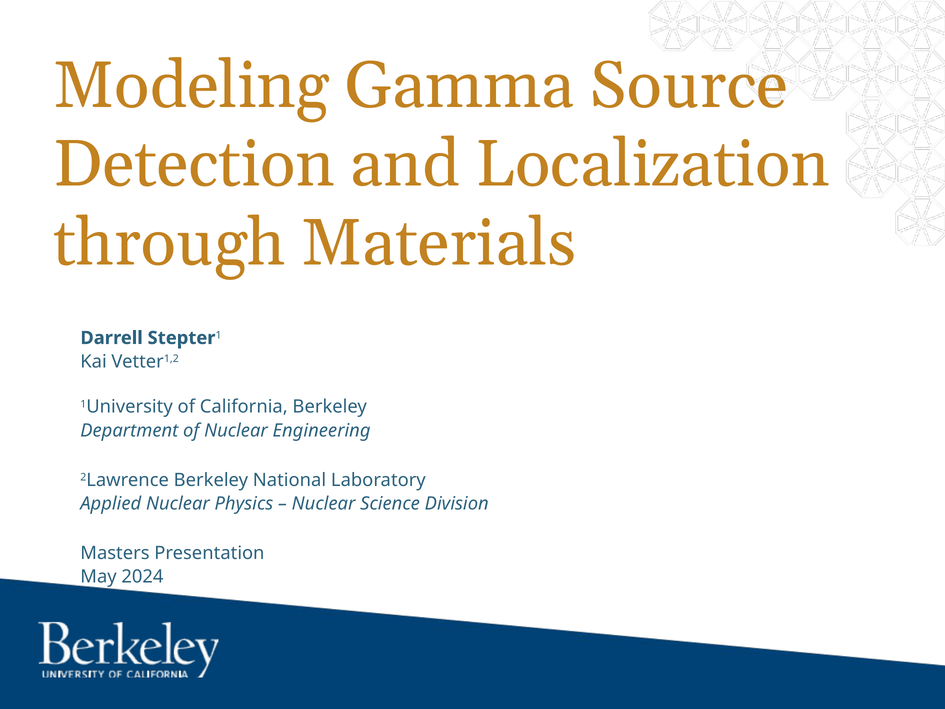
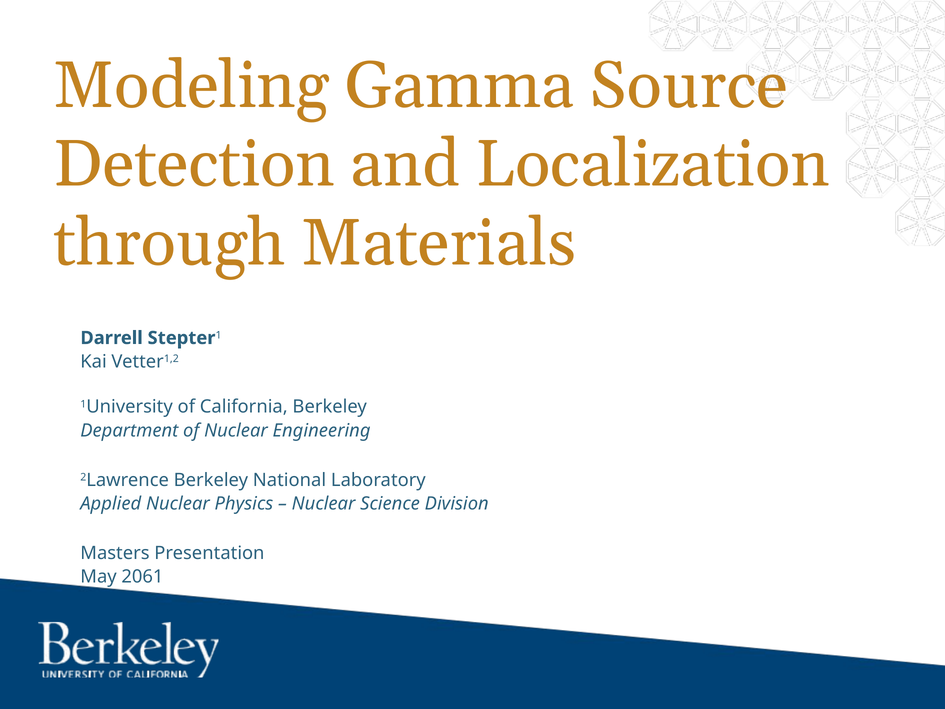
2024: 2024 -> 2061 (142, 577)
